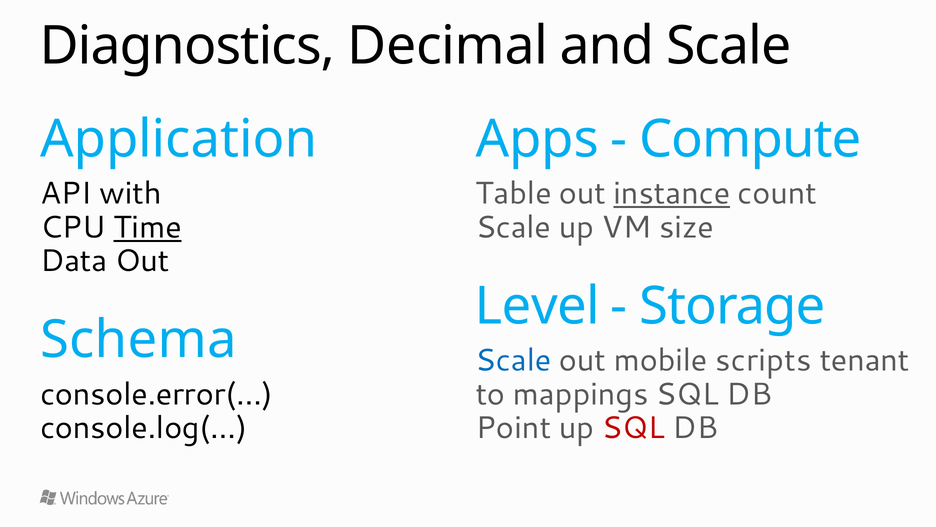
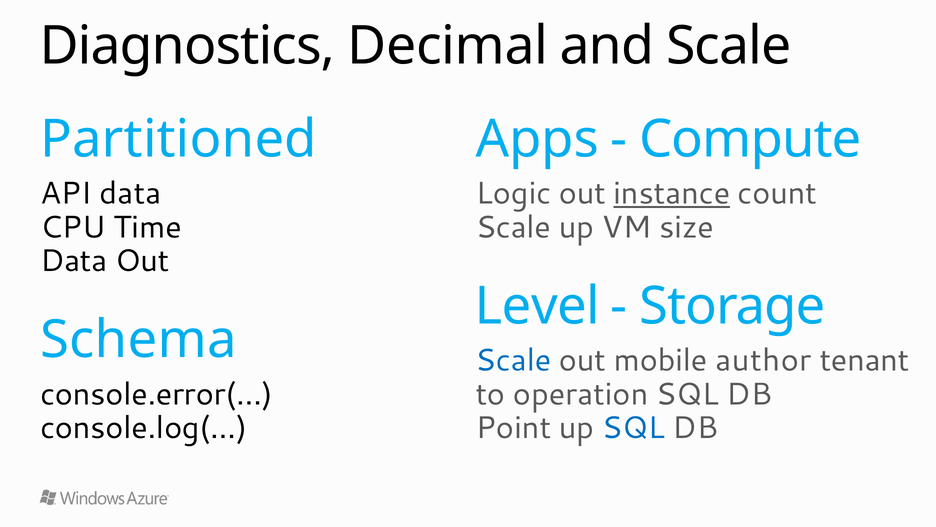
Application: Application -> Partitioned (178, 139)
API with: with -> data (130, 194)
Table: Table -> Logic (514, 194)
Time underline: present -> none (148, 227)
scripts: scripts -> author (763, 360)
mappings: mappings -> operation (581, 394)
SQL colour: red -> blue (634, 428)
